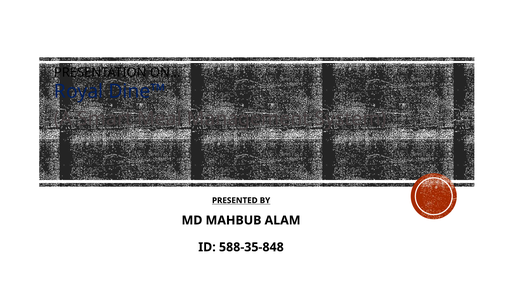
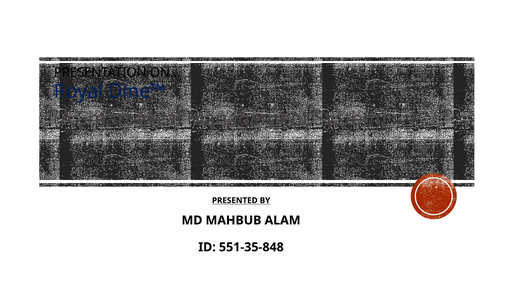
588-35-848: 588-35-848 -> 551-35-848 (251, 247)
